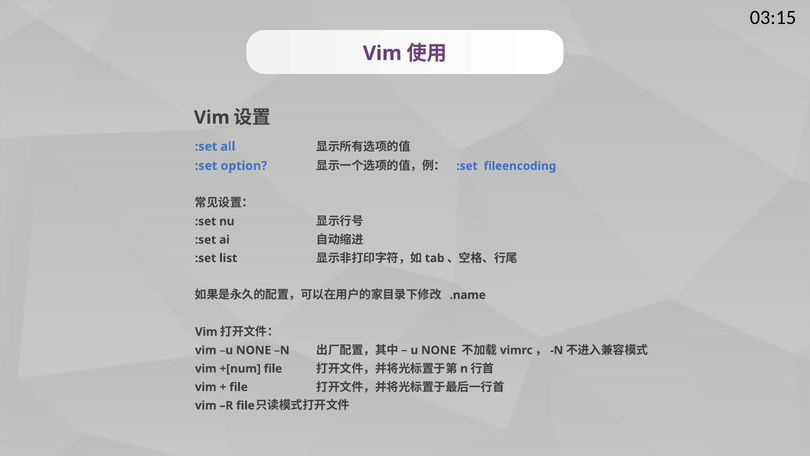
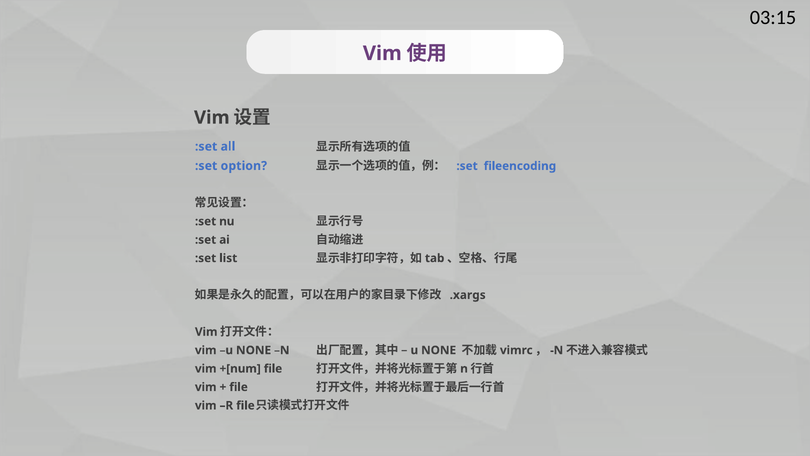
.name: .name -> .xargs (468, 295)
